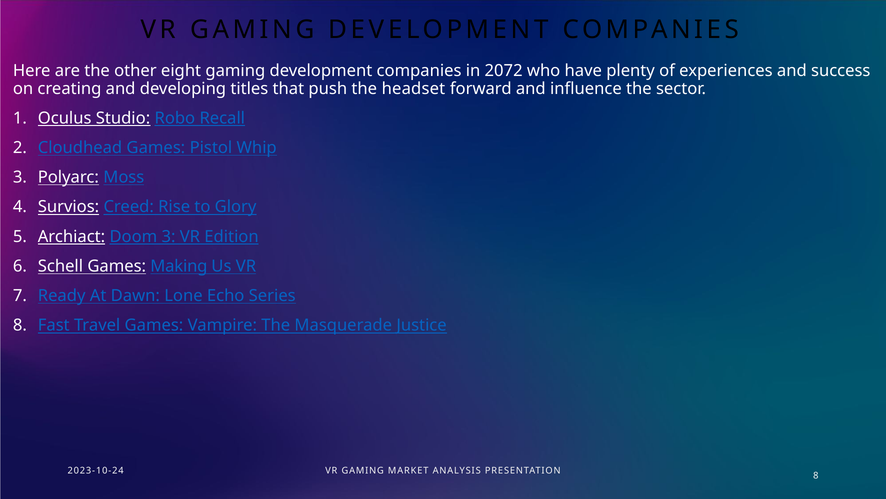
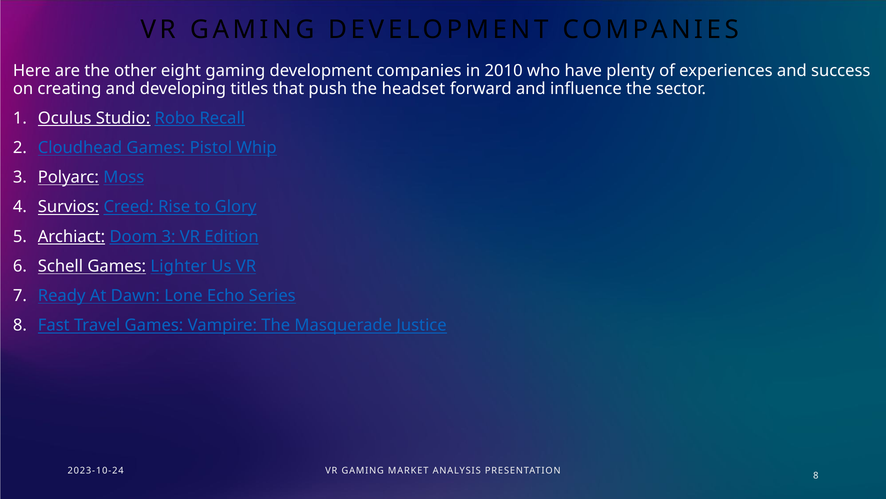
2072: 2072 -> 2010 (504, 71)
Making: Making -> Lighter (179, 266)
